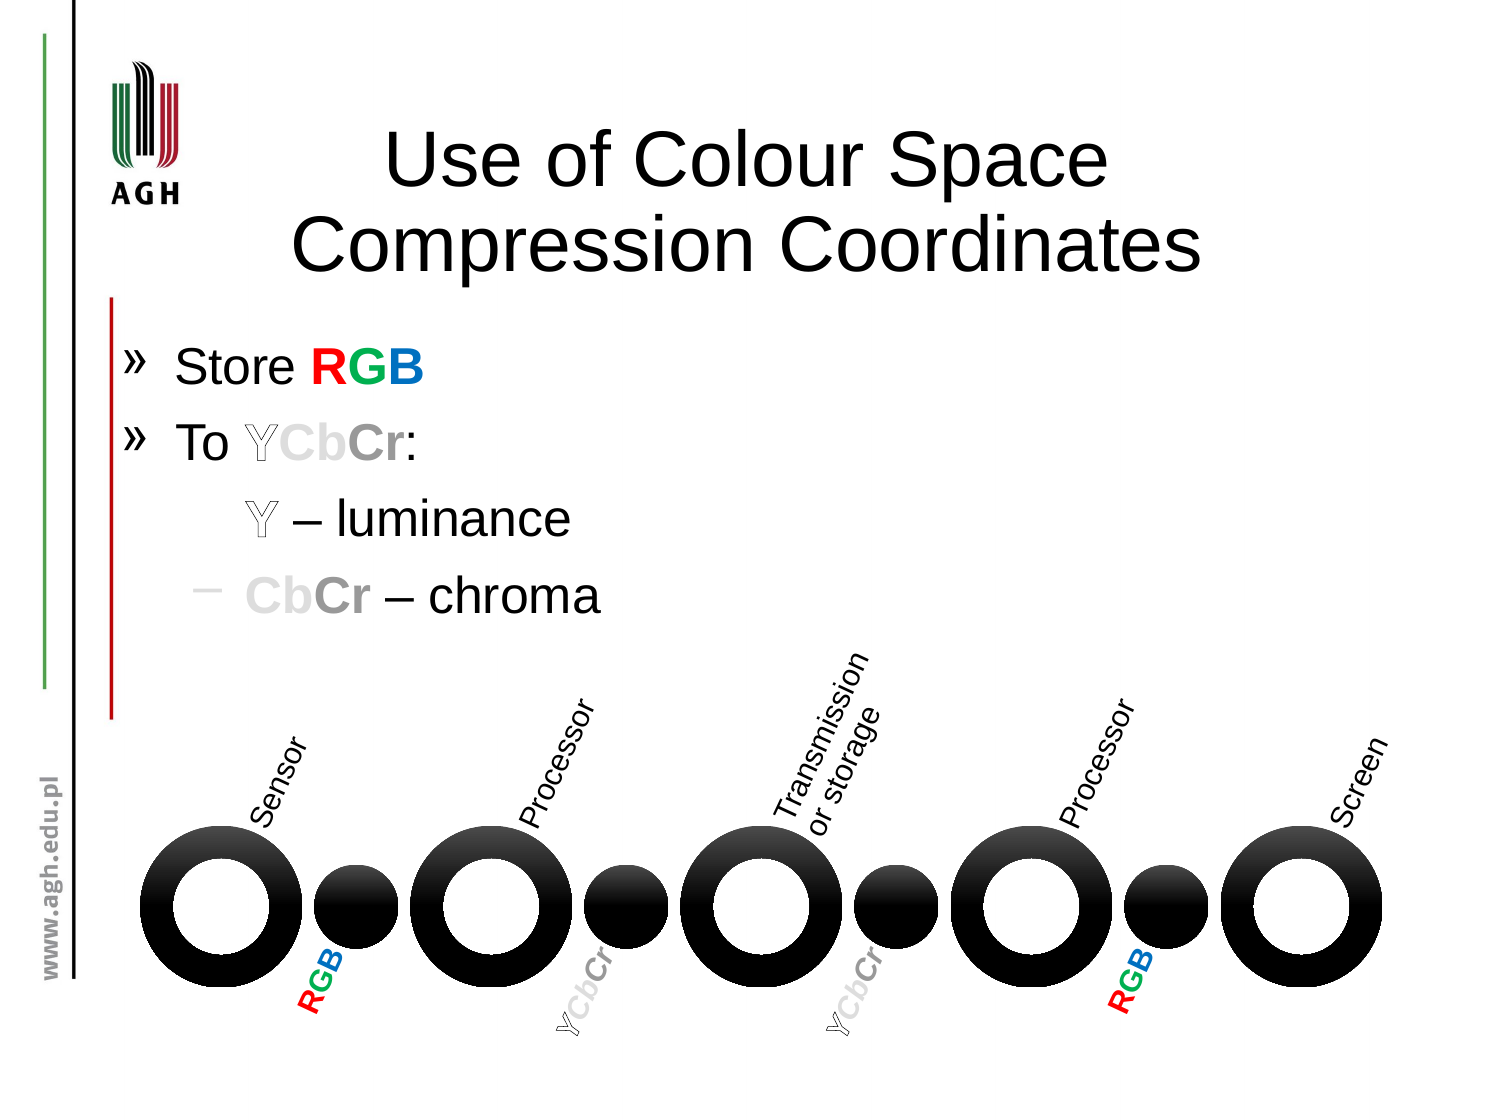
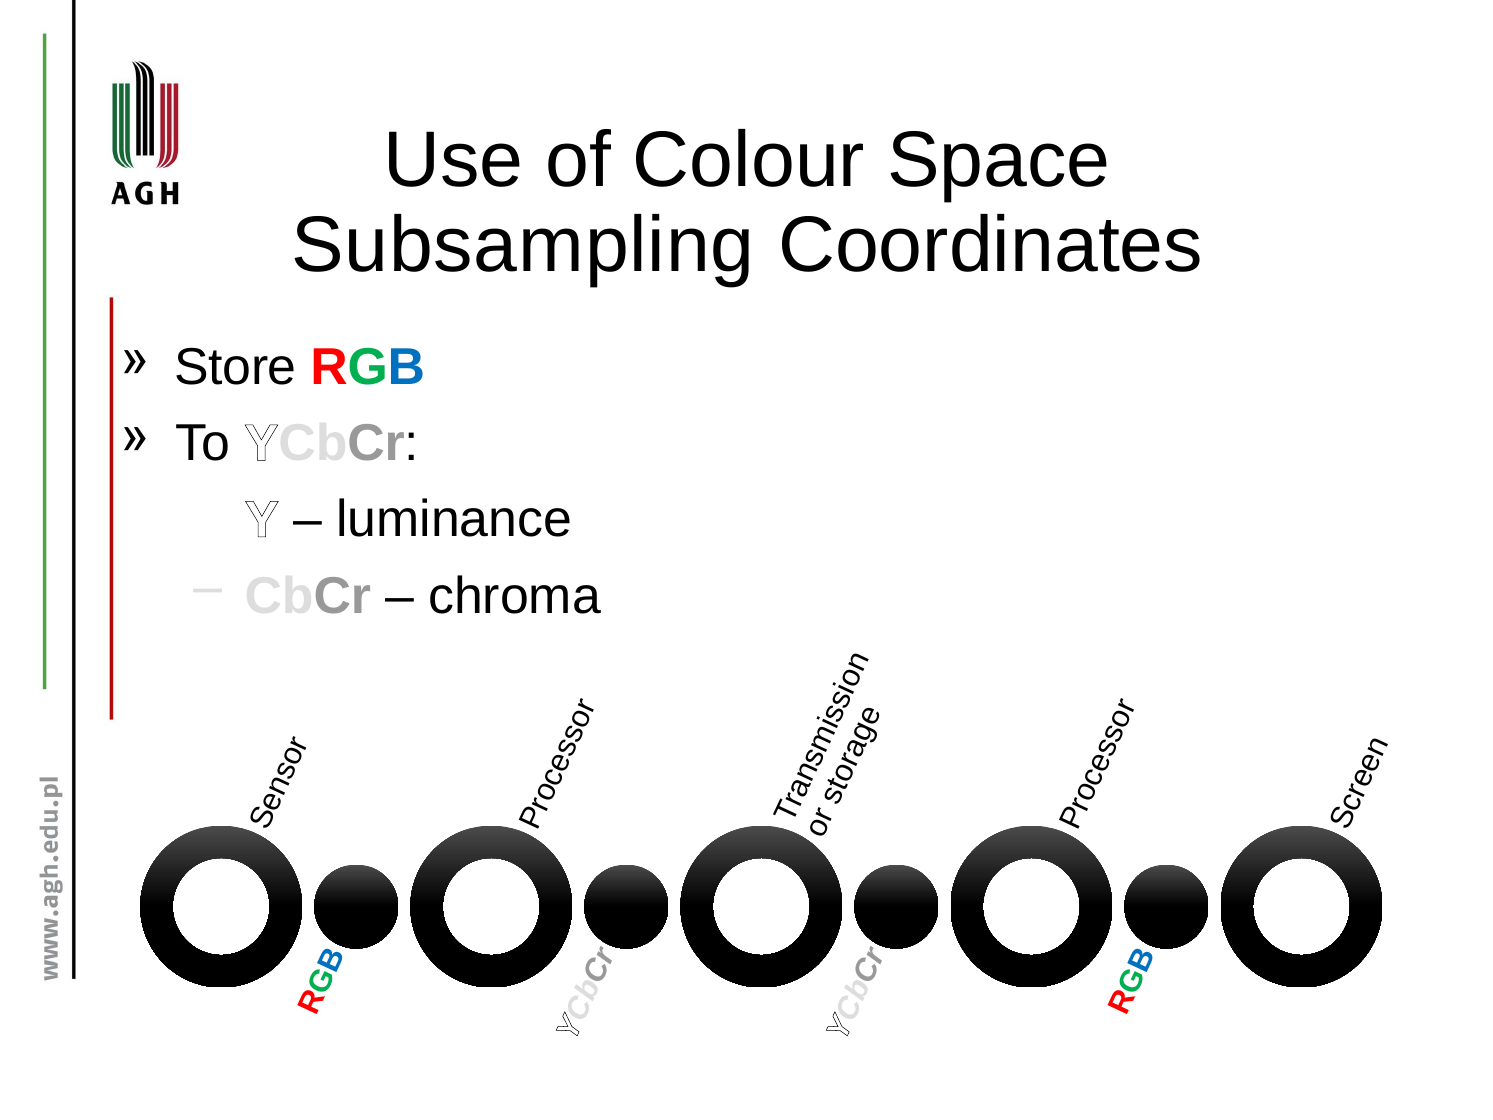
Compression: Compression -> Subsampling (523, 246)
